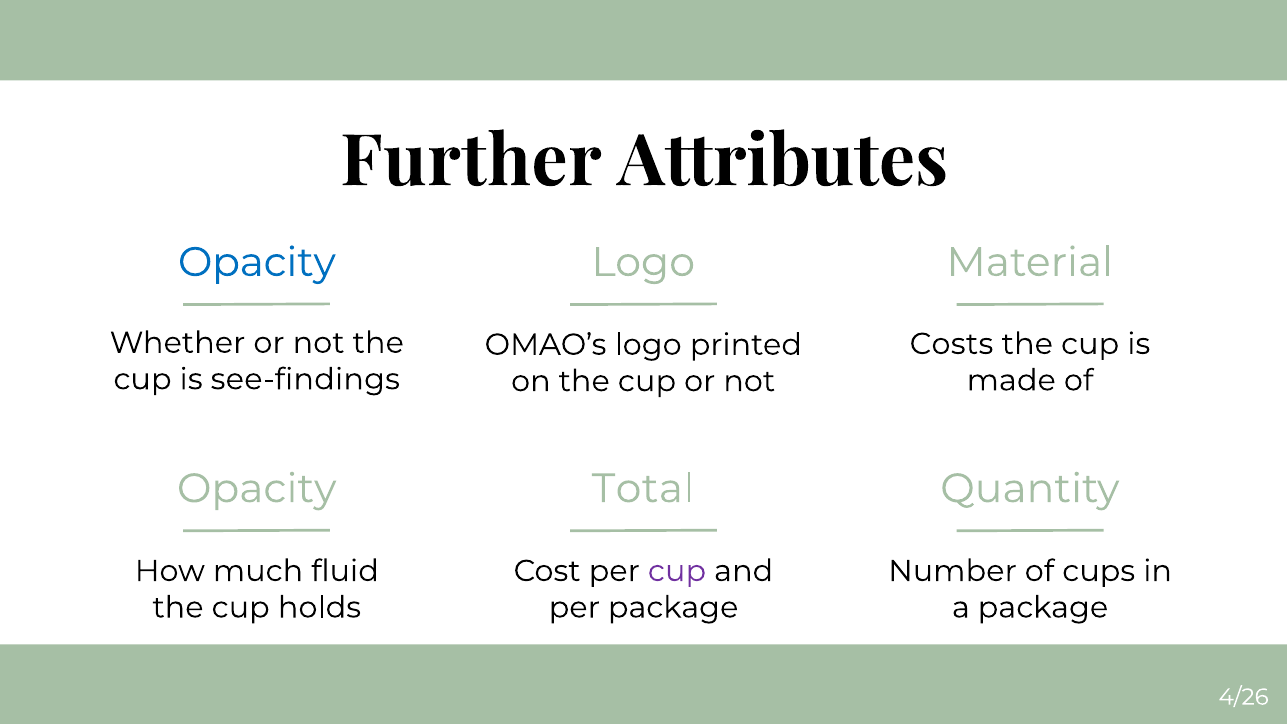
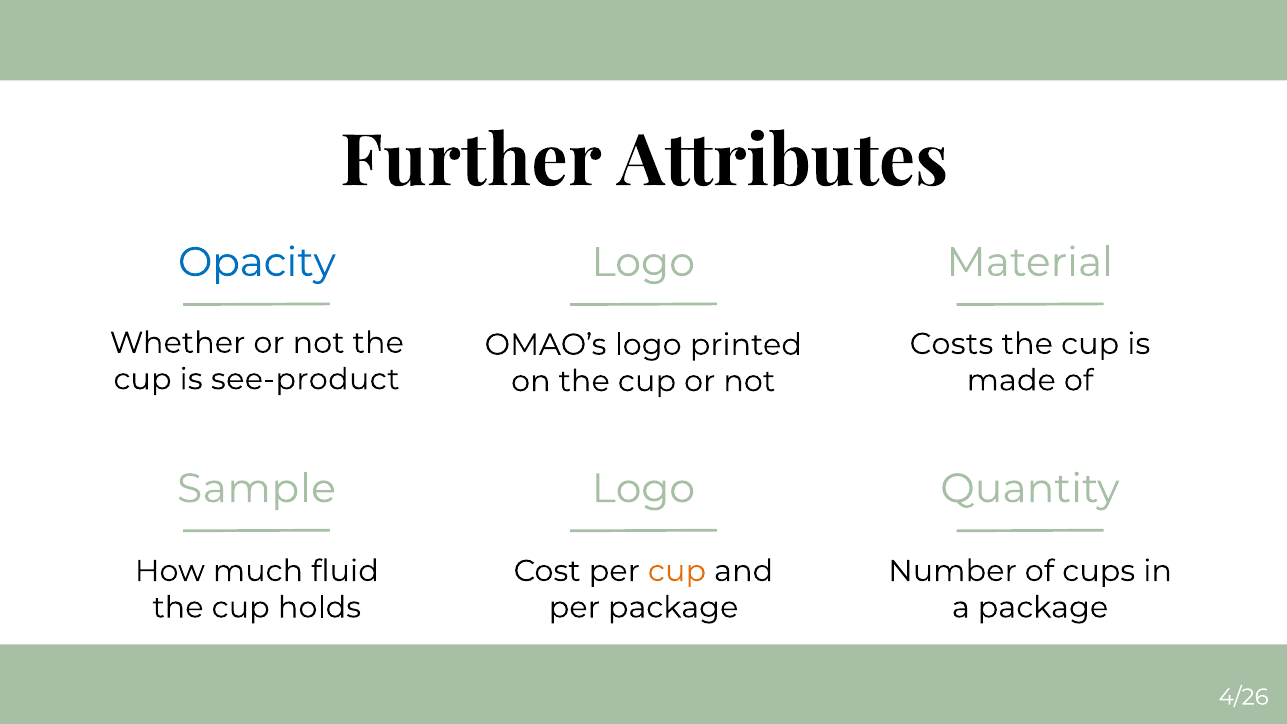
see-findings: see-findings -> see-product (305, 379)
Opacity: Opacity -> Sample (256, 489)
Total: Total -> Logo (643, 489)
cup colour: purple -> orange (677, 571)
